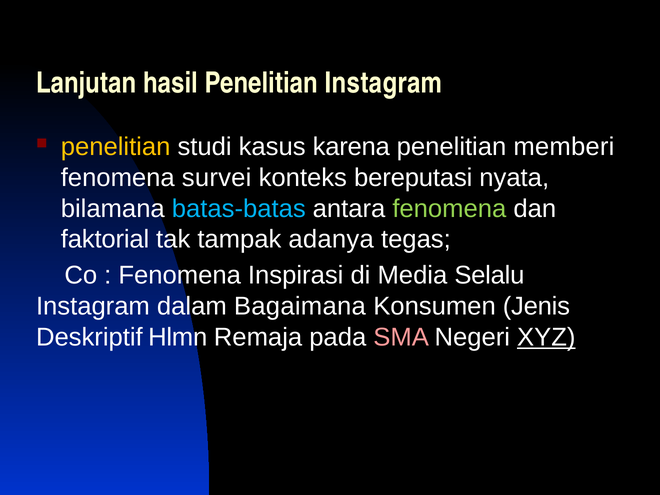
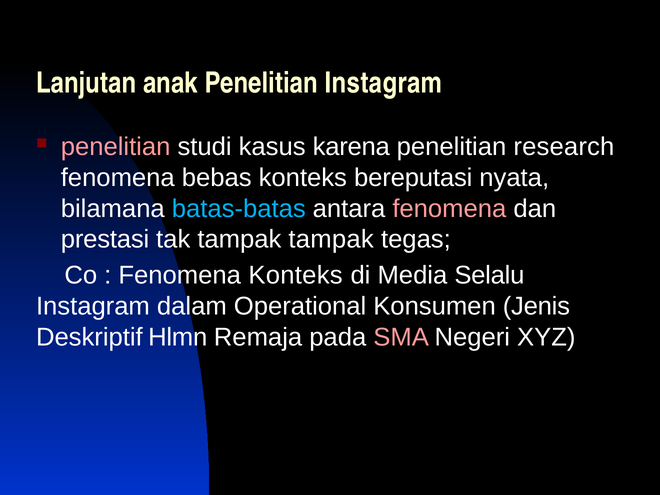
hasil: hasil -> anak (170, 83)
penelitian colour: yellow -> pink (116, 147)
memberi: memberi -> research (564, 147)
survei: survei -> bebas (217, 178)
fenomena colour: light green -> pink (449, 209)
faktorial: faktorial -> prestasi (105, 239)
tampak adanya: adanya -> tampak (331, 239)
Fenomena Inspirasi: Inspirasi -> Konteks (296, 275)
Bagaimana: Bagaimana -> Operational (300, 306)
XYZ underline: present -> none (546, 337)
